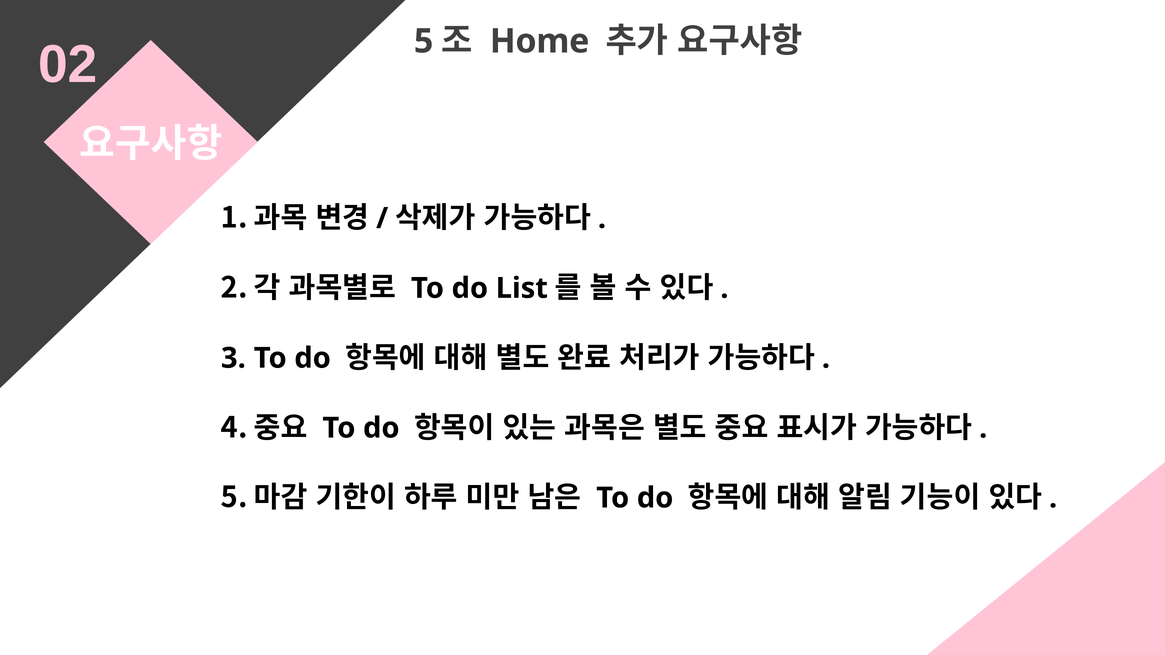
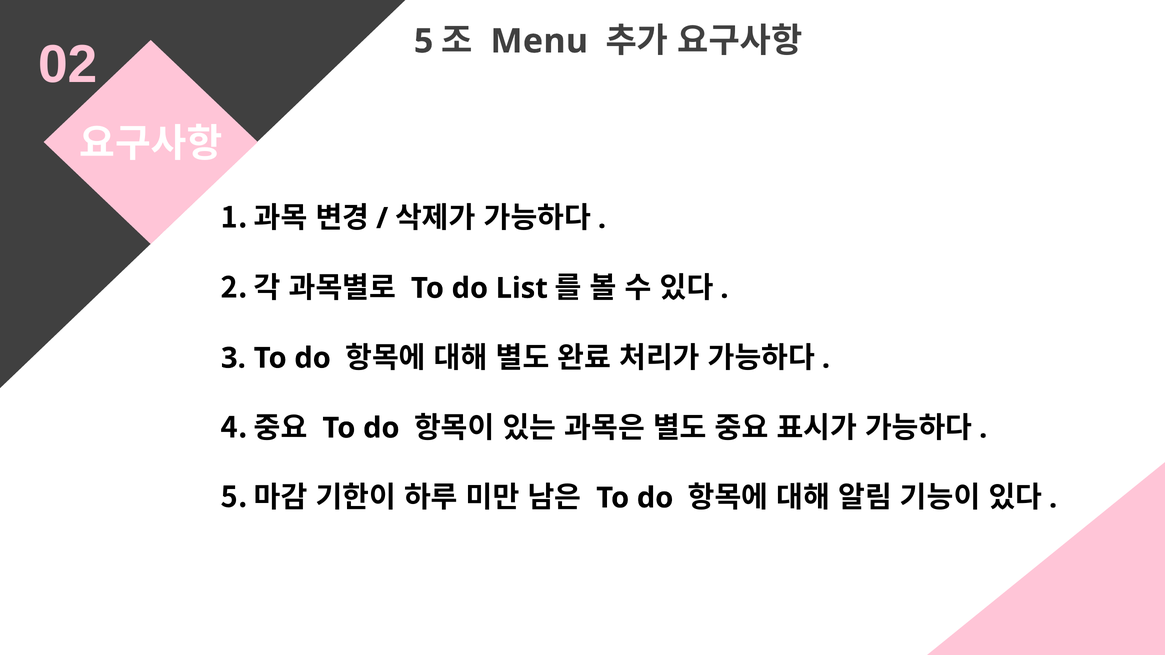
Home: Home -> Menu (539, 41)
